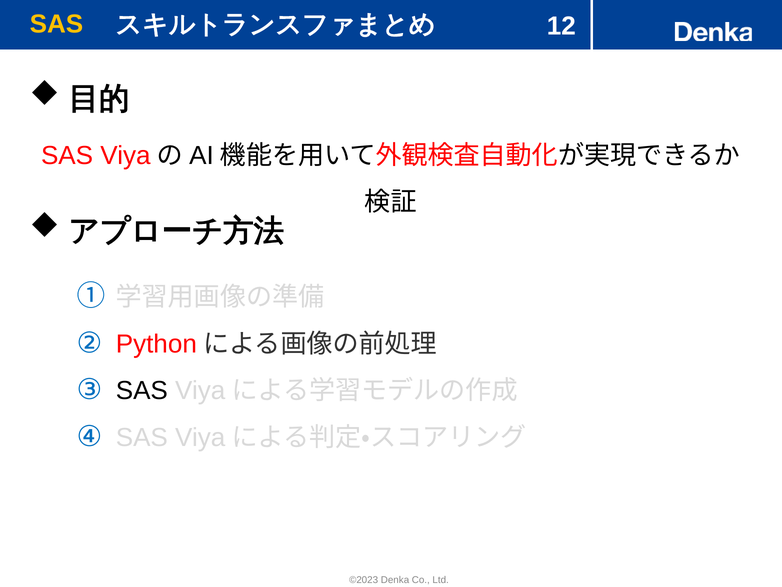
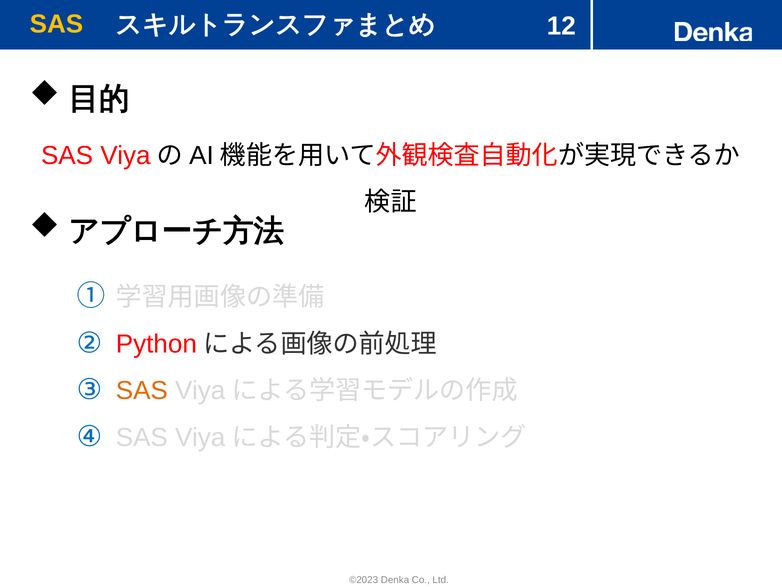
SAS colour: black -> orange (142, 391)
